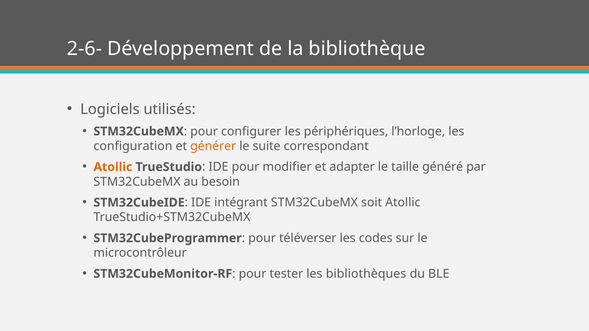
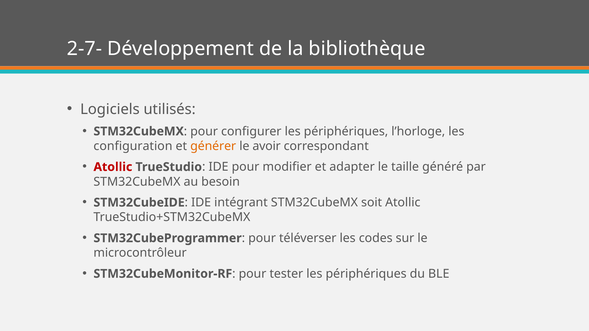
2-6-: 2-6- -> 2-7- (85, 49)
suite: suite -> avoir (267, 146)
Atollic colour: orange -> red (113, 167)
tester les bibliothèques: bibliothèques -> périphériques (366, 274)
